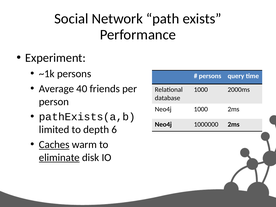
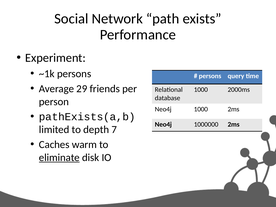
40: 40 -> 29 (82, 89)
6: 6 -> 7 (114, 130)
Caches underline: present -> none (54, 145)
